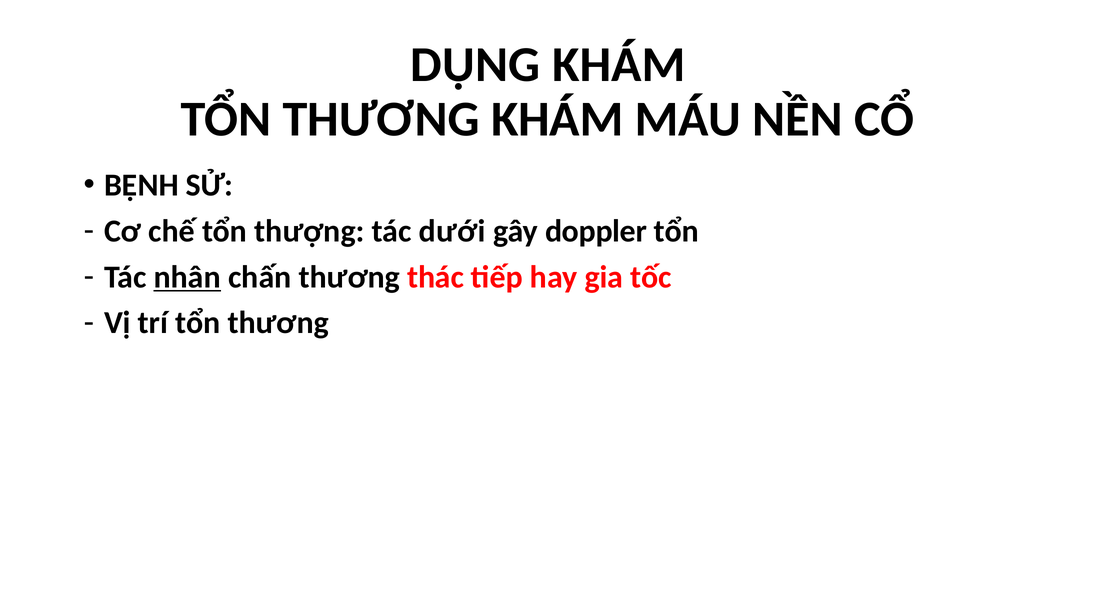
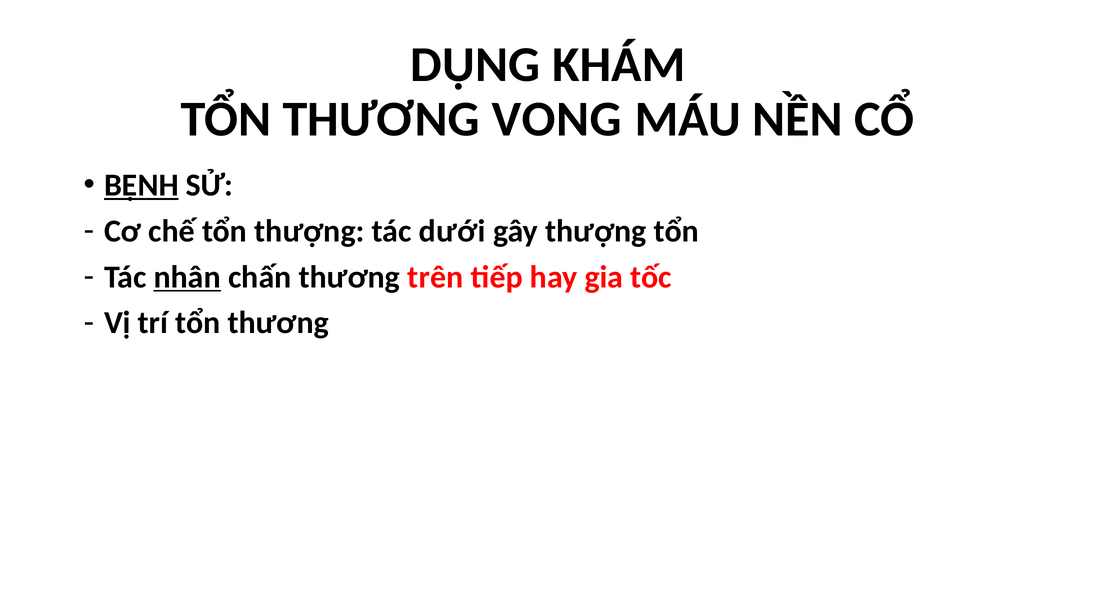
THƯƠNG KHÁM: KHÁM -> VONG (557, 119)
BỆNH underline: none -> present (141, 185)
gây doppler: doppler -> thượng (596, 231)
thác: thác -> trên (435, 277)
